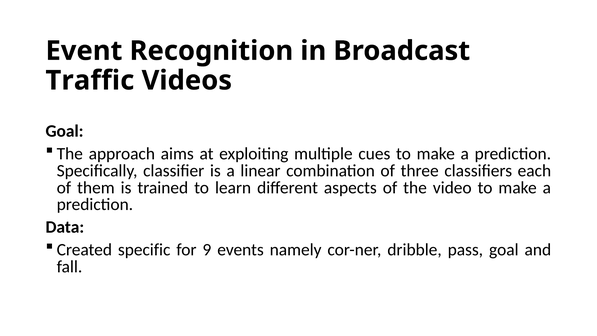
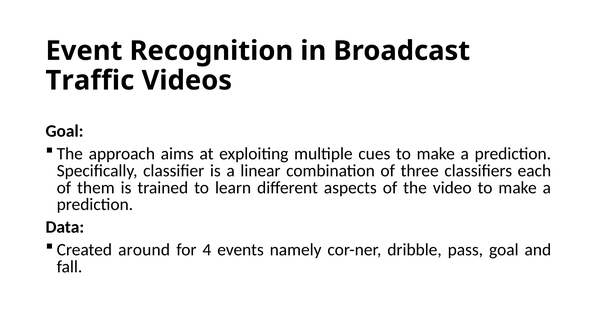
specific: specific -> around (144, 250)
9: 9 -> 4 (207, 250)
